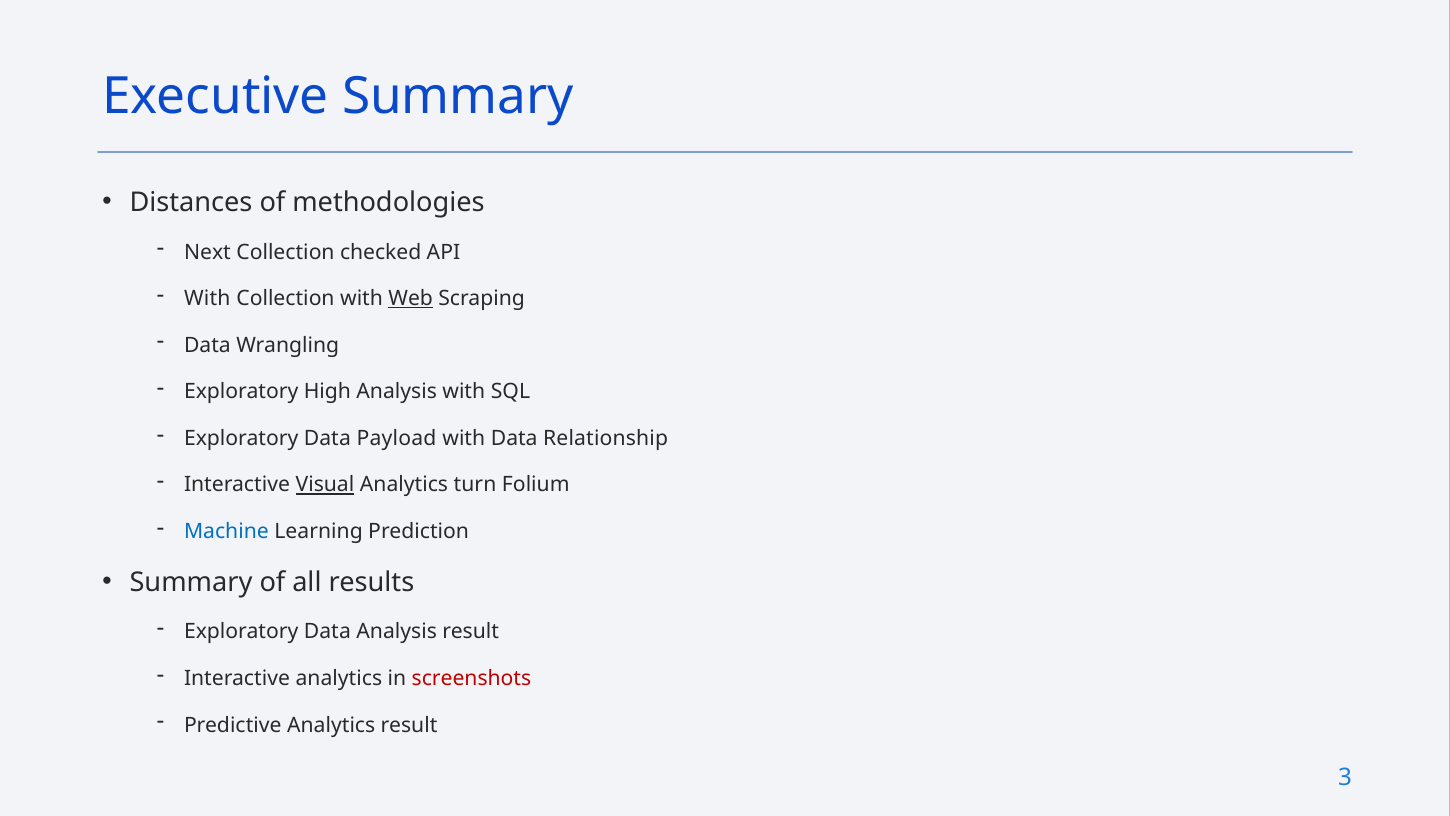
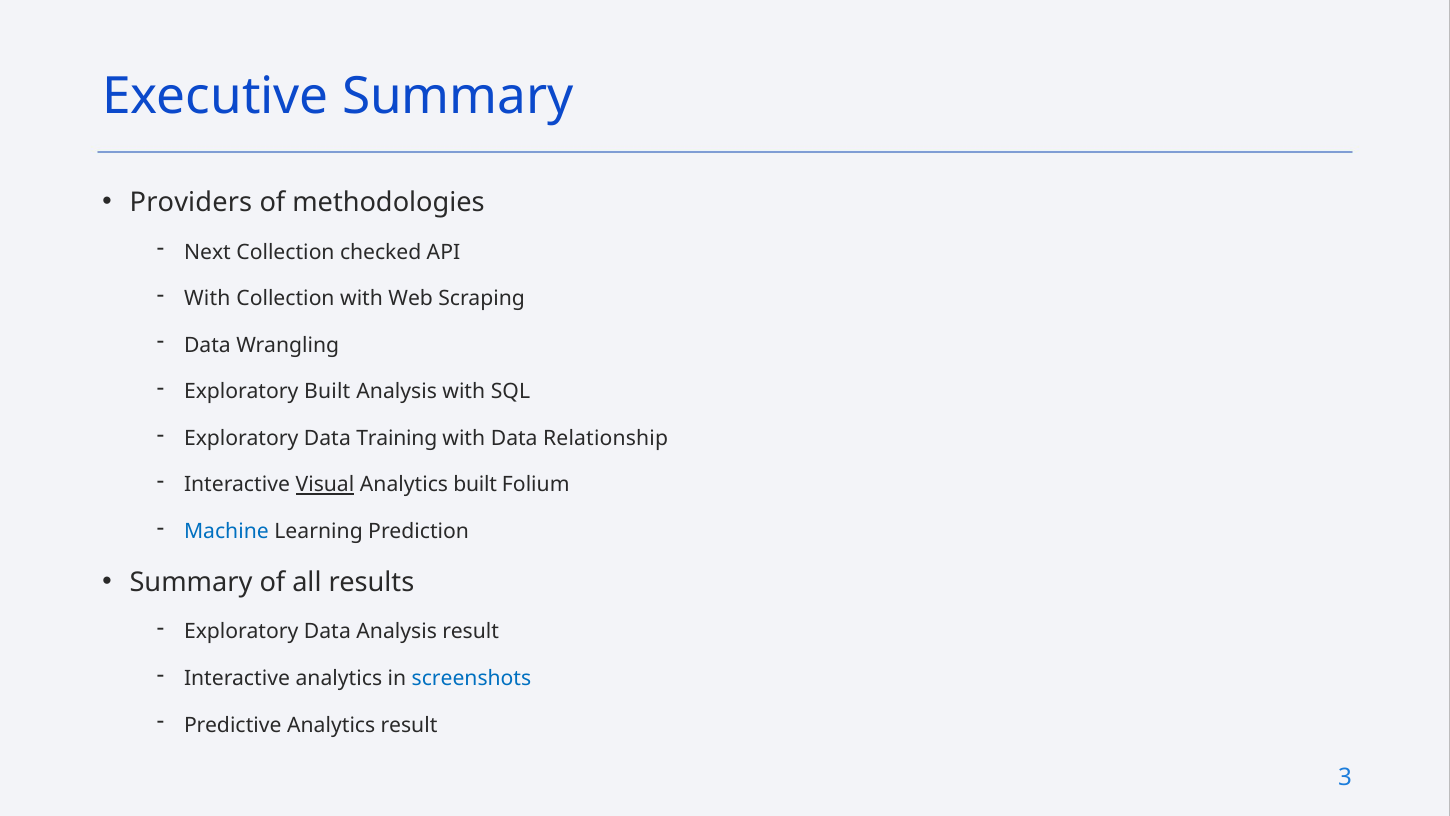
Distances: Distances -> Providers (191, 202)
Web underline: present -> none (411, 299)
Exploratory High: High -> Built (327, 392)
Payload: Payload -> Training (397, 438)
Analytics turn: turn -> built (475, 485)
screenshots colour: red -> blue (471, 678)
